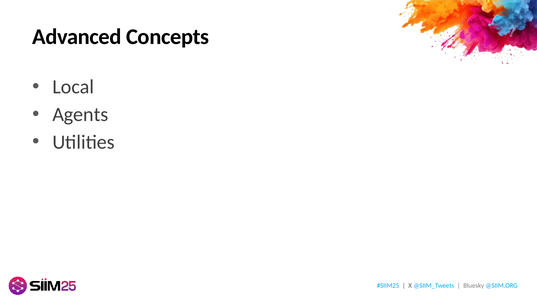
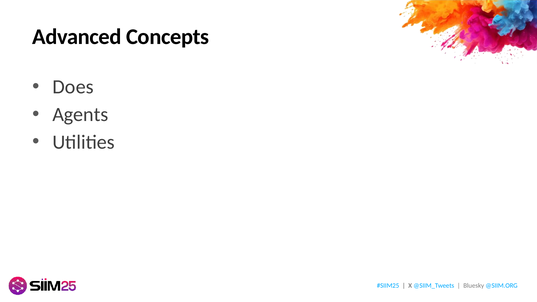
Local: Local -> Does (73, 87)
